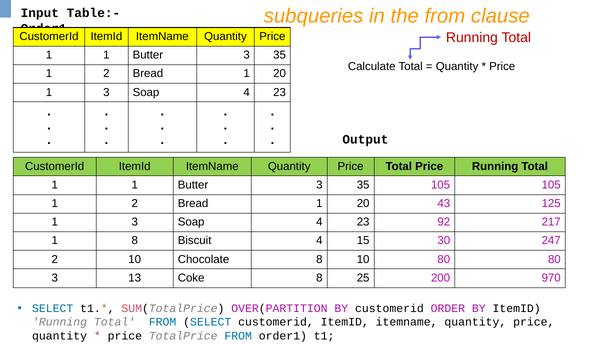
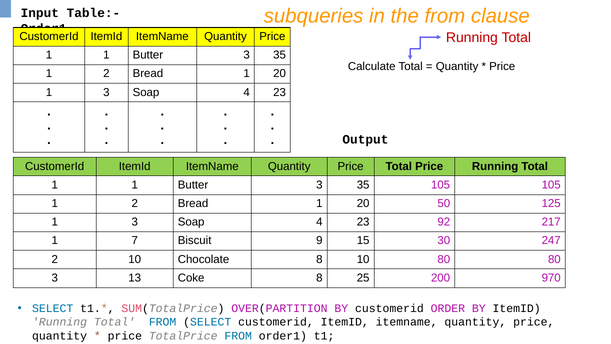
43: 43 -> 50 (444, 203)
1 8: 8 -> 7 (135, 240)
Biscuit 4: 4 -> 9 (319, 240)
